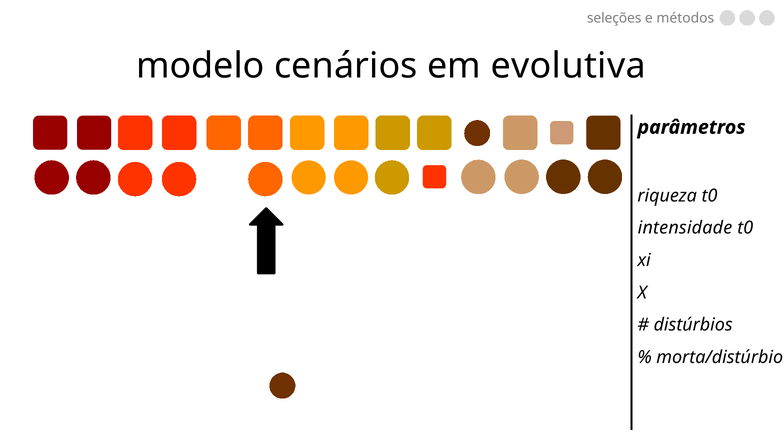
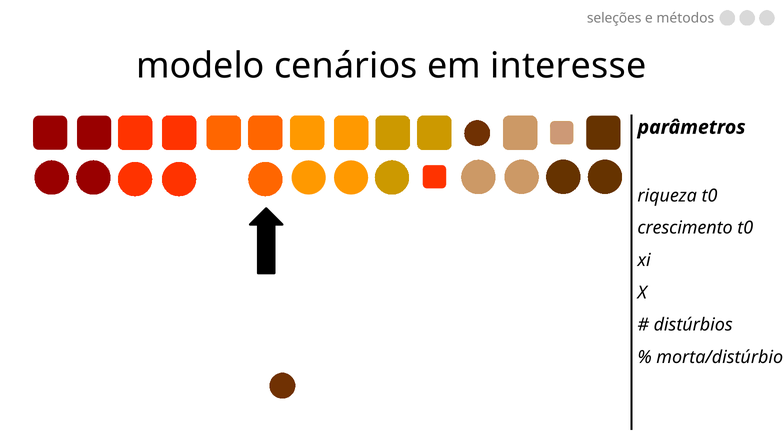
evolutiva: evolutiva -> interesse (568, 66)
intensidade: intensidade -> crescimento (685, 228)
